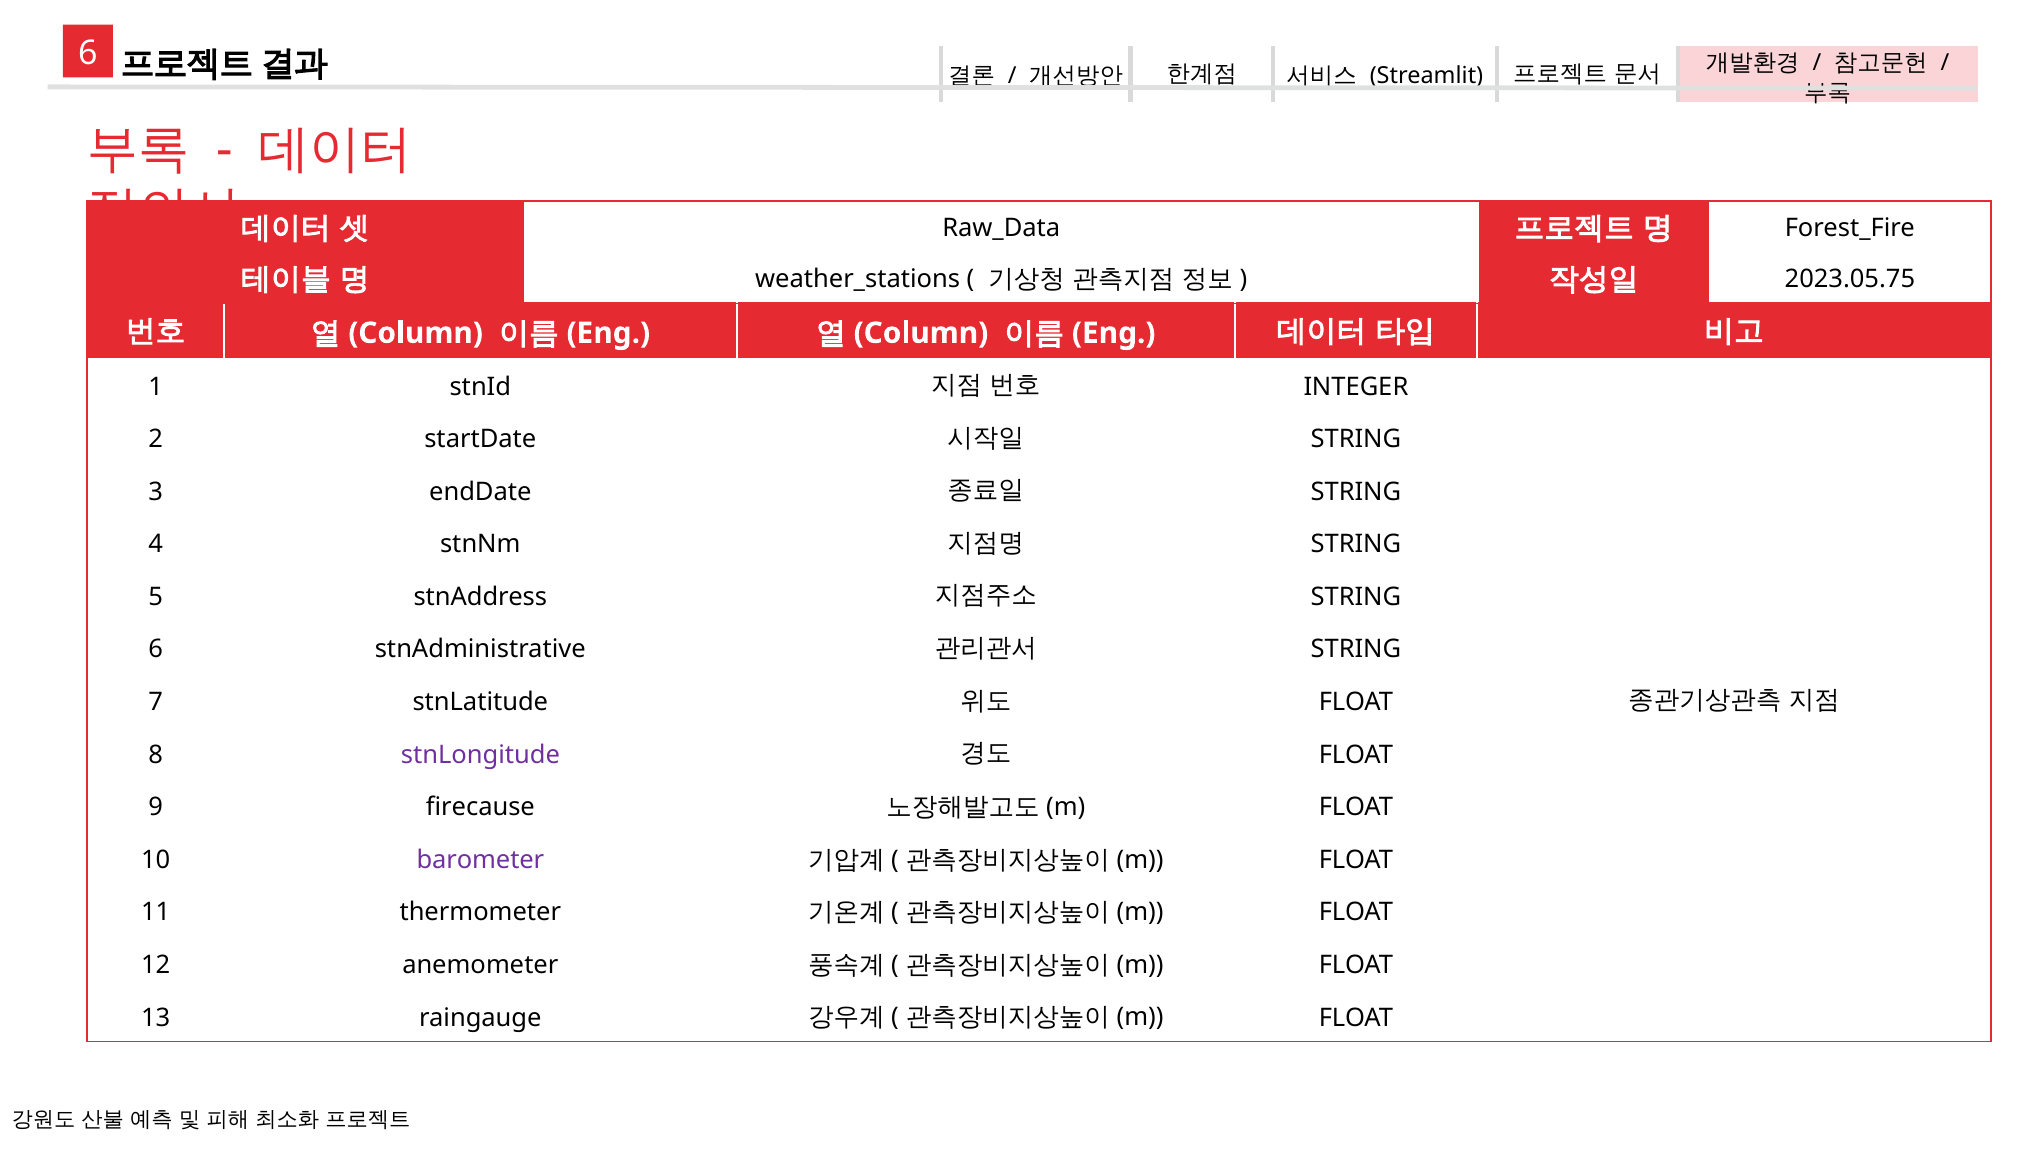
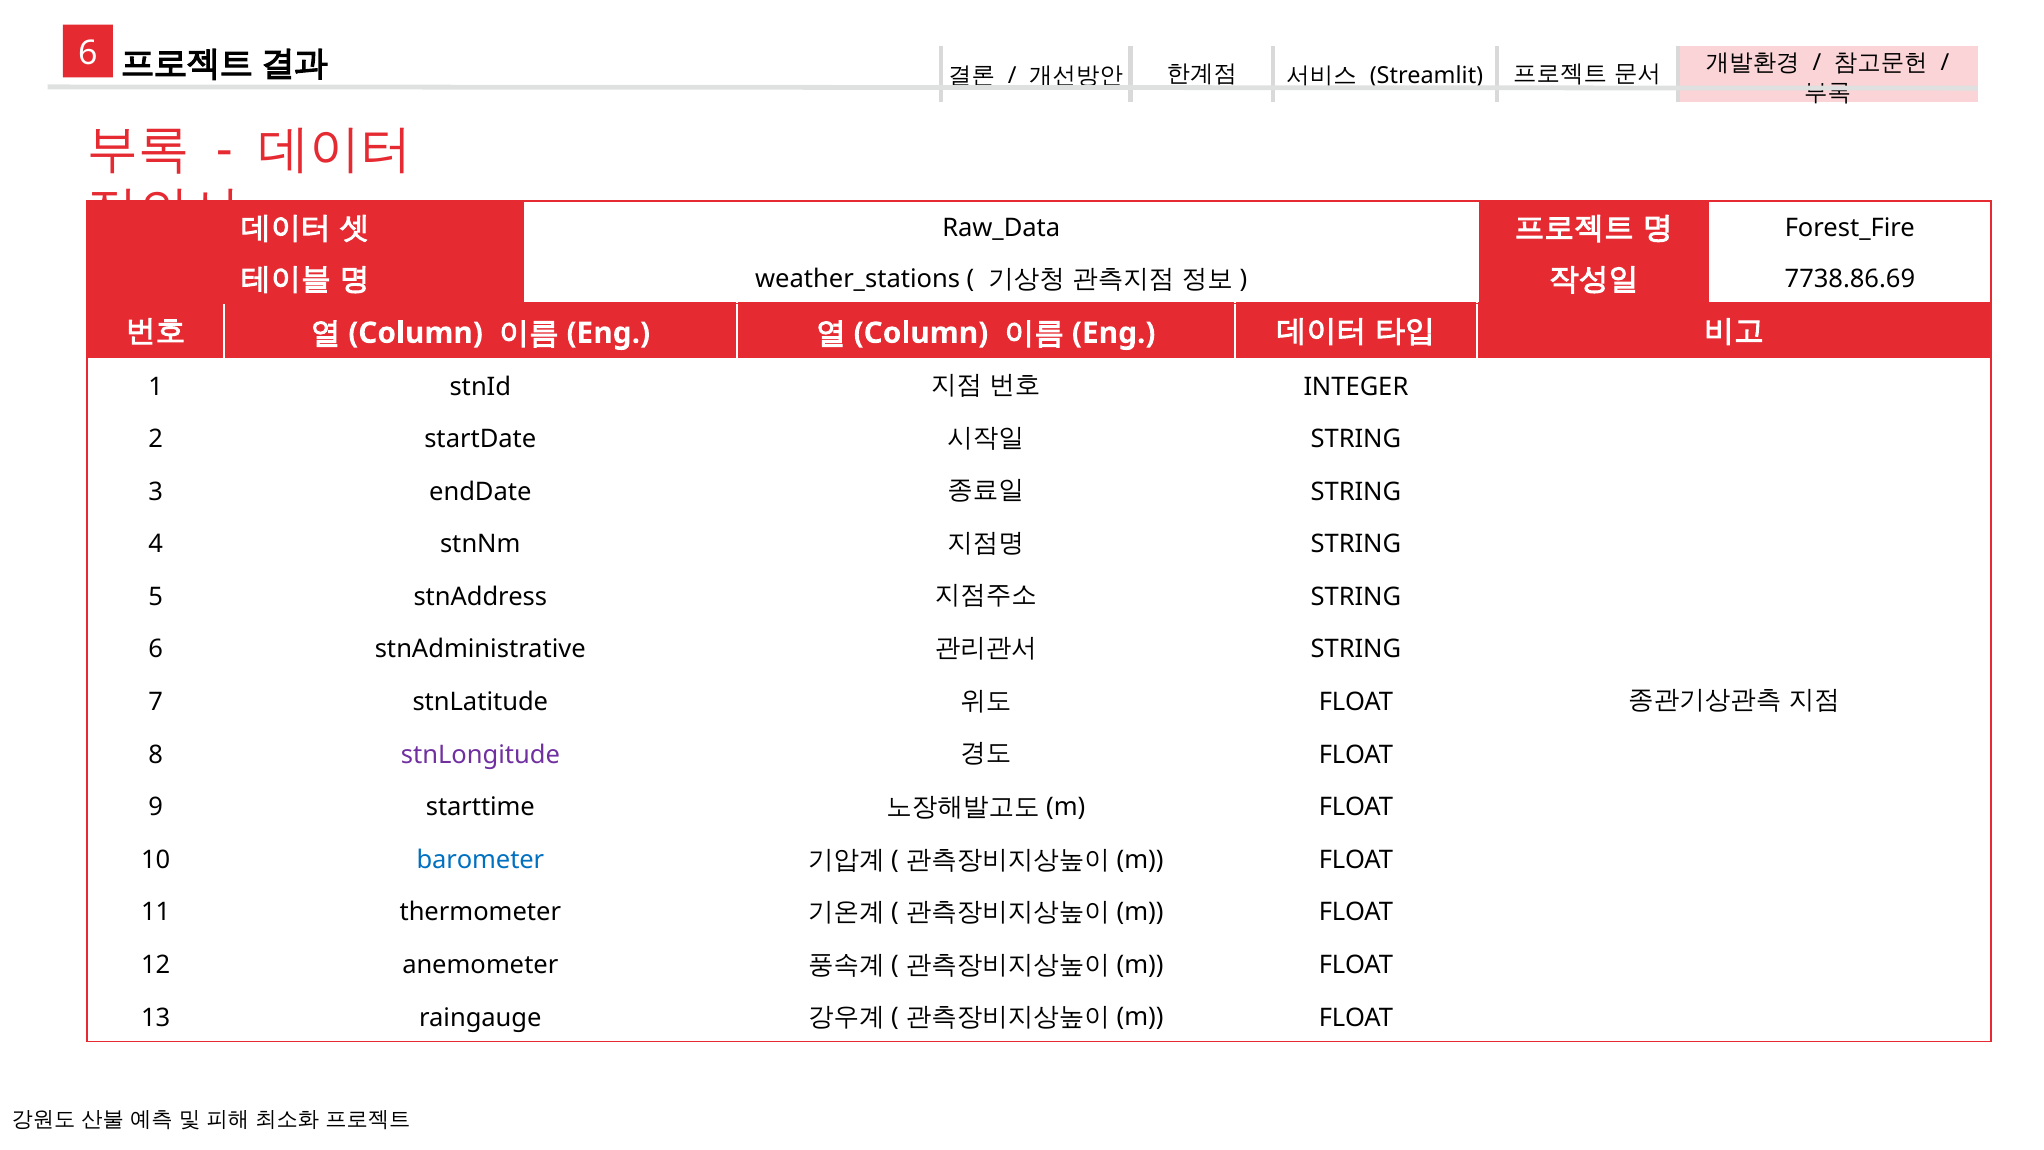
2023.05.75: 2023.05.75 -> 7738.86.69 (1850, 279)
firecause: firecause -> starttime (480, 807)
barometer colour: purple -> blue (480, 860)
